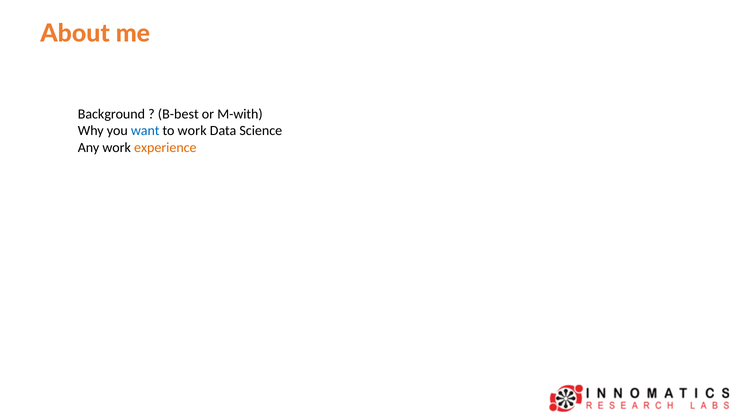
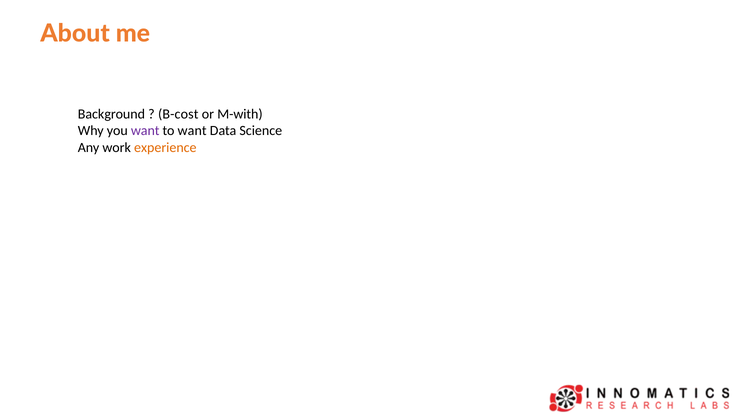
B-best: B-best -> B-cost (178, 114)
want colour: blue -> purple (145, 131)
to work: work -> want (192, 131)
